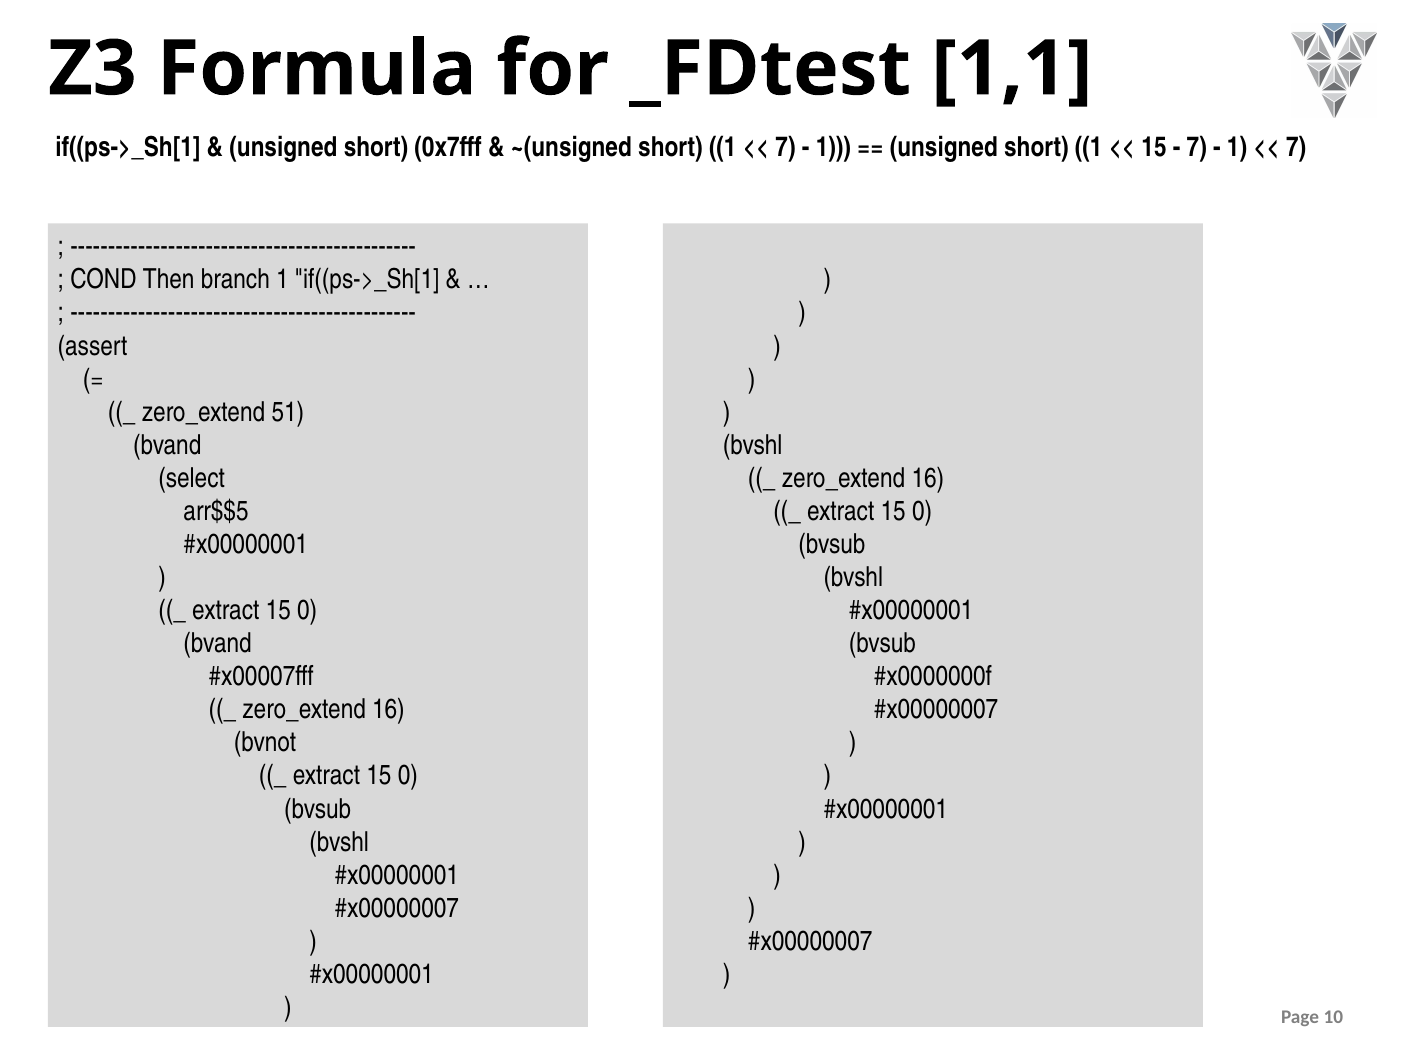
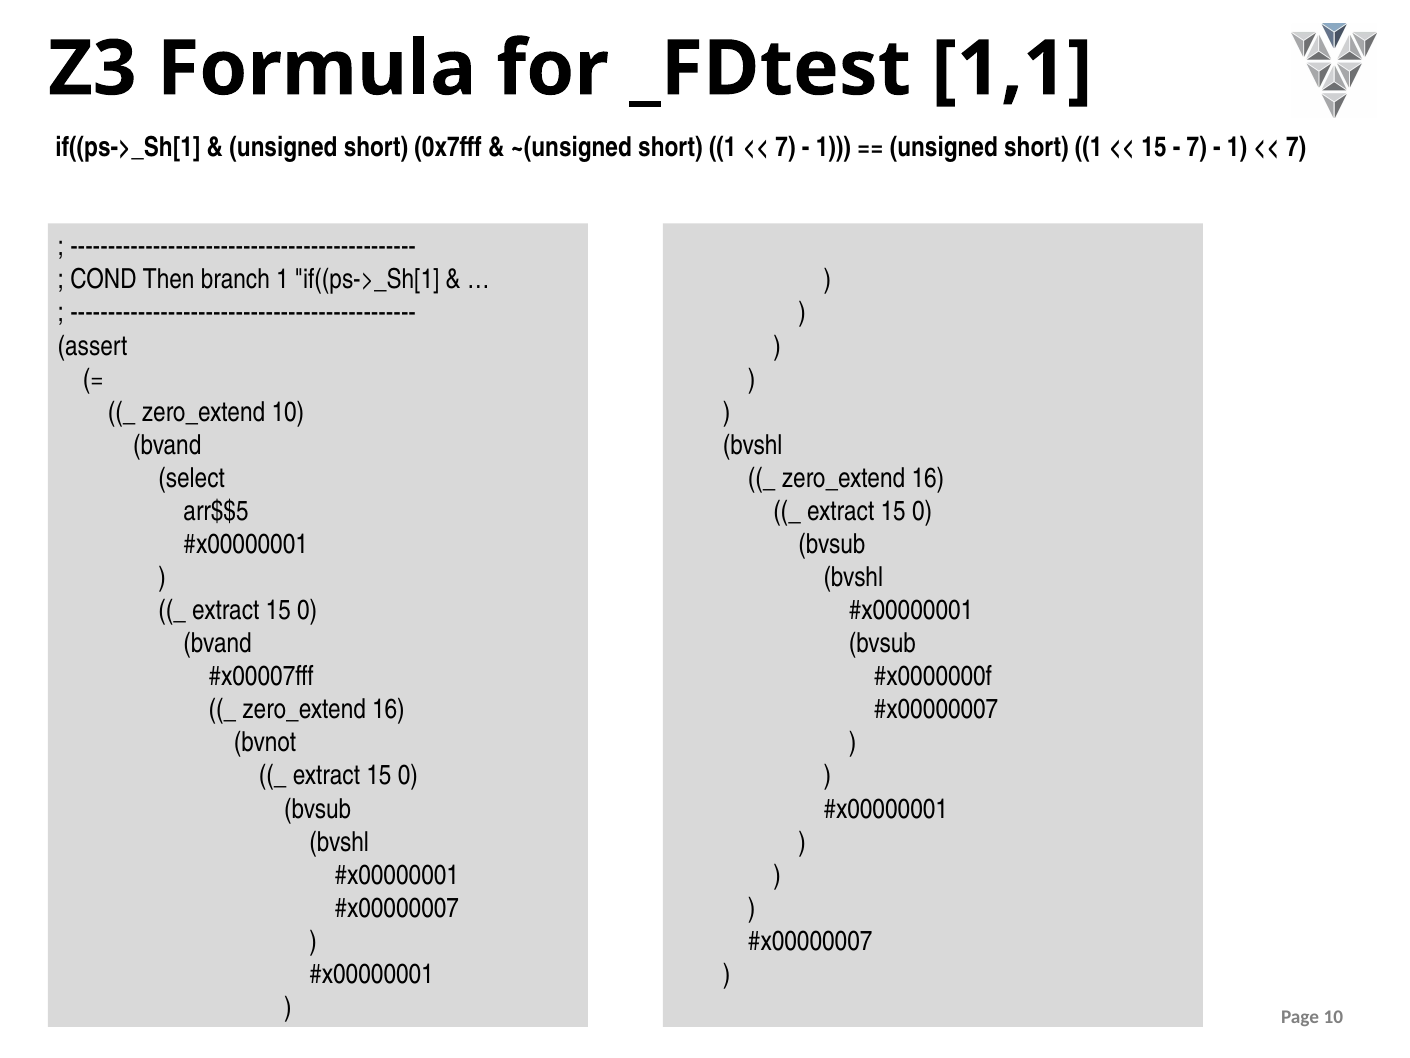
zero_extend 51: 51 -> 10 (288, 412)
